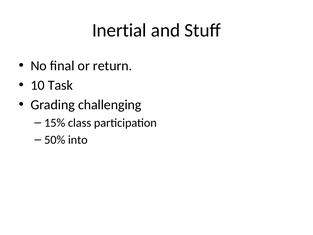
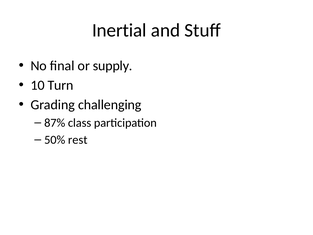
return: return -> supply (113, 66)
Task: Task -> Turn (60, 85)
15%: 15% -> 87% (55, 123)
into: into -> rest (78, 140)
